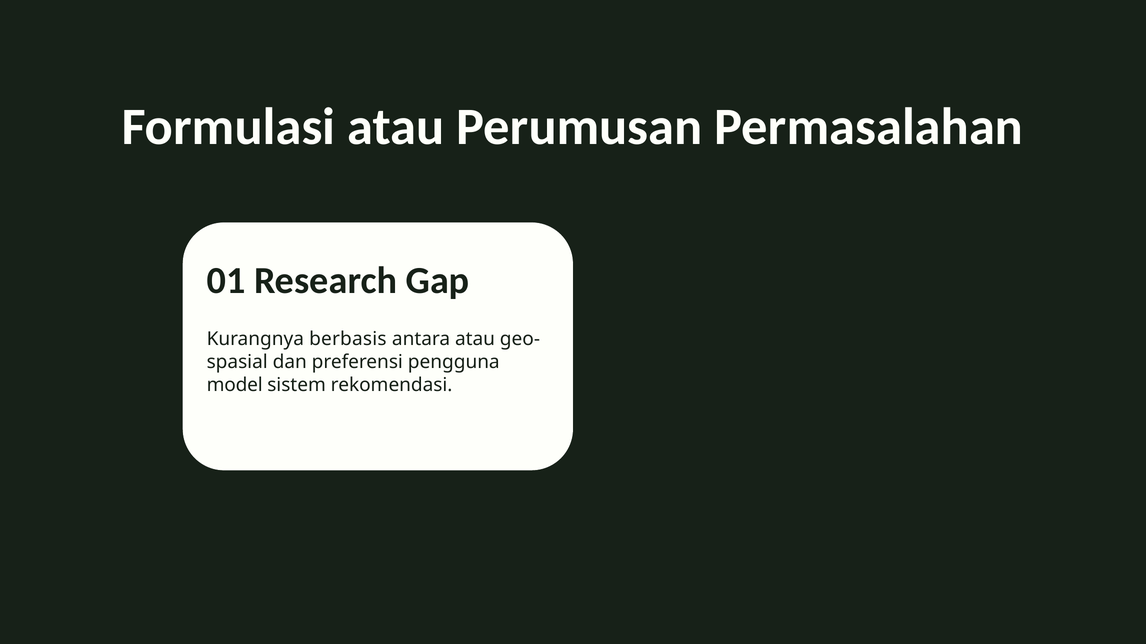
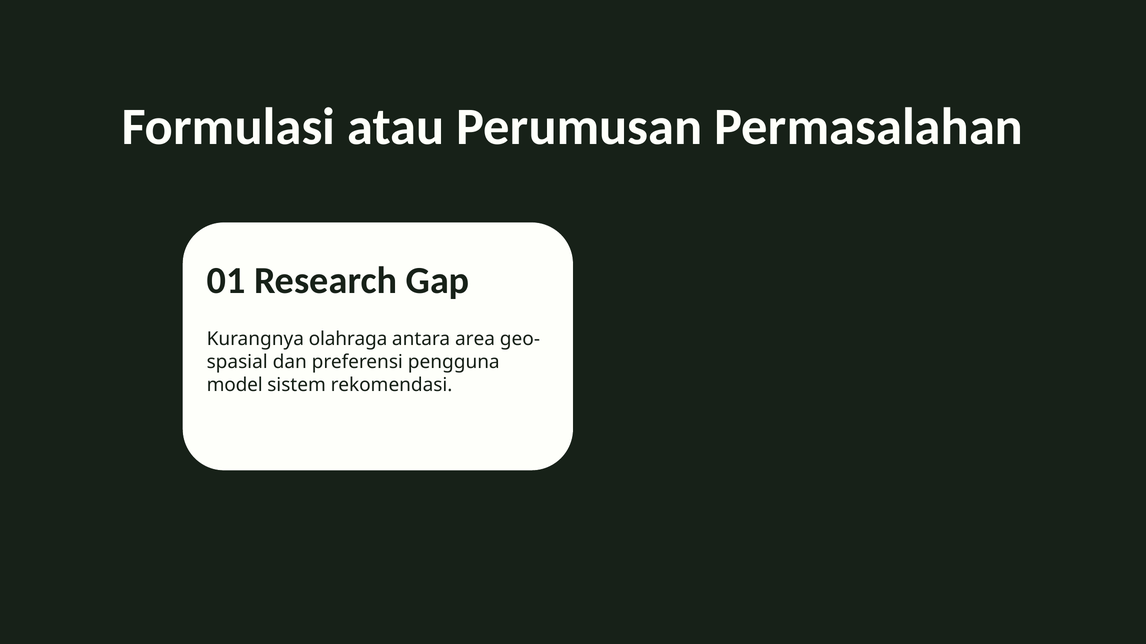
berbasis: berbasis -> olahraga (348, 339)
antara atau: atau -> area (475, 339)
